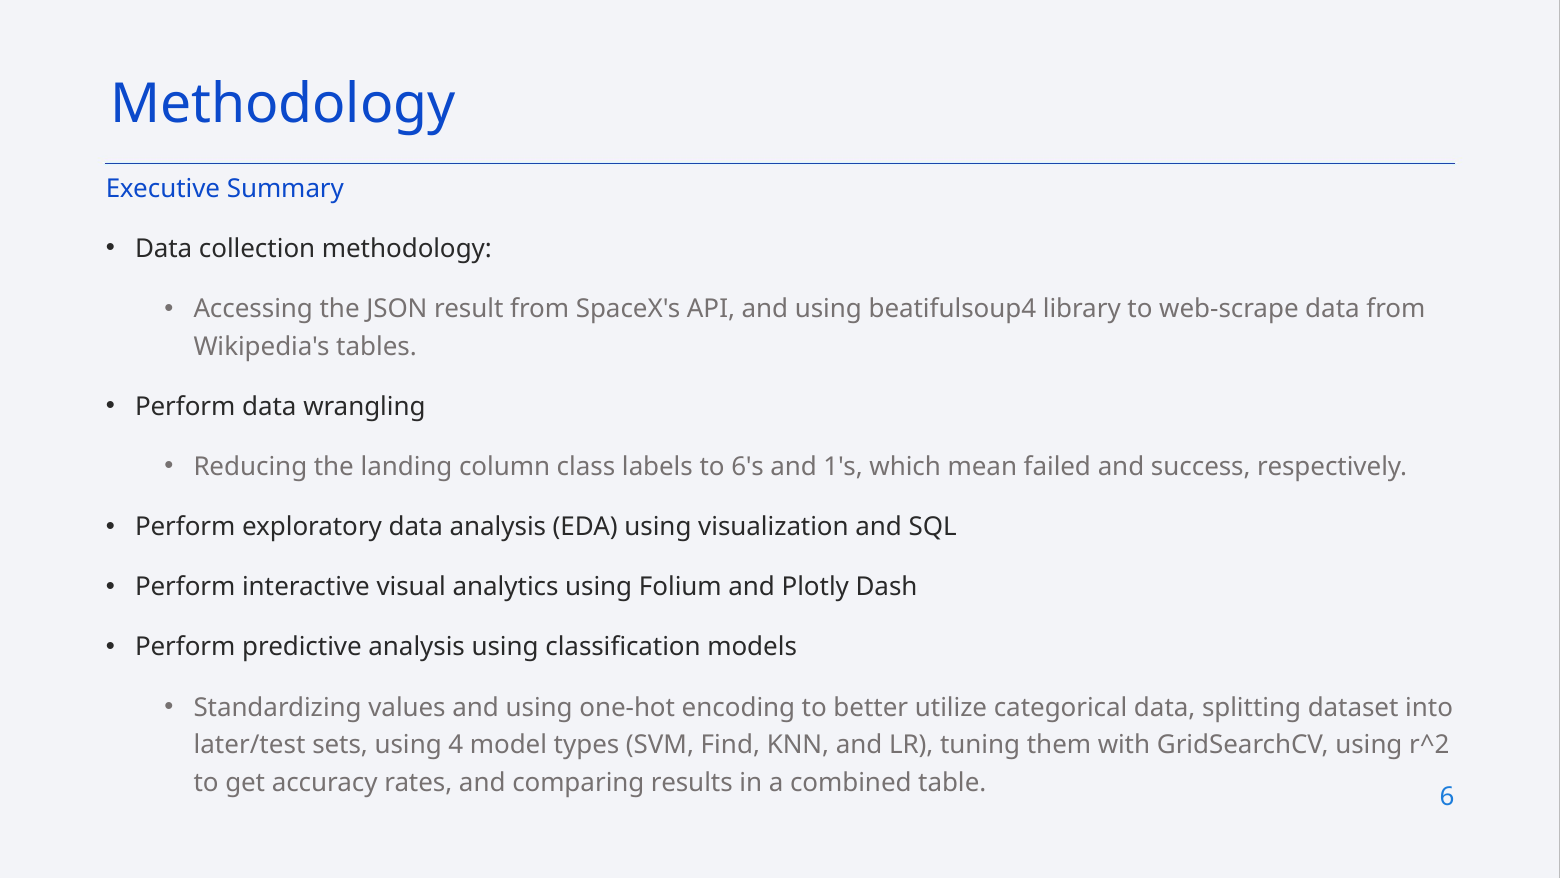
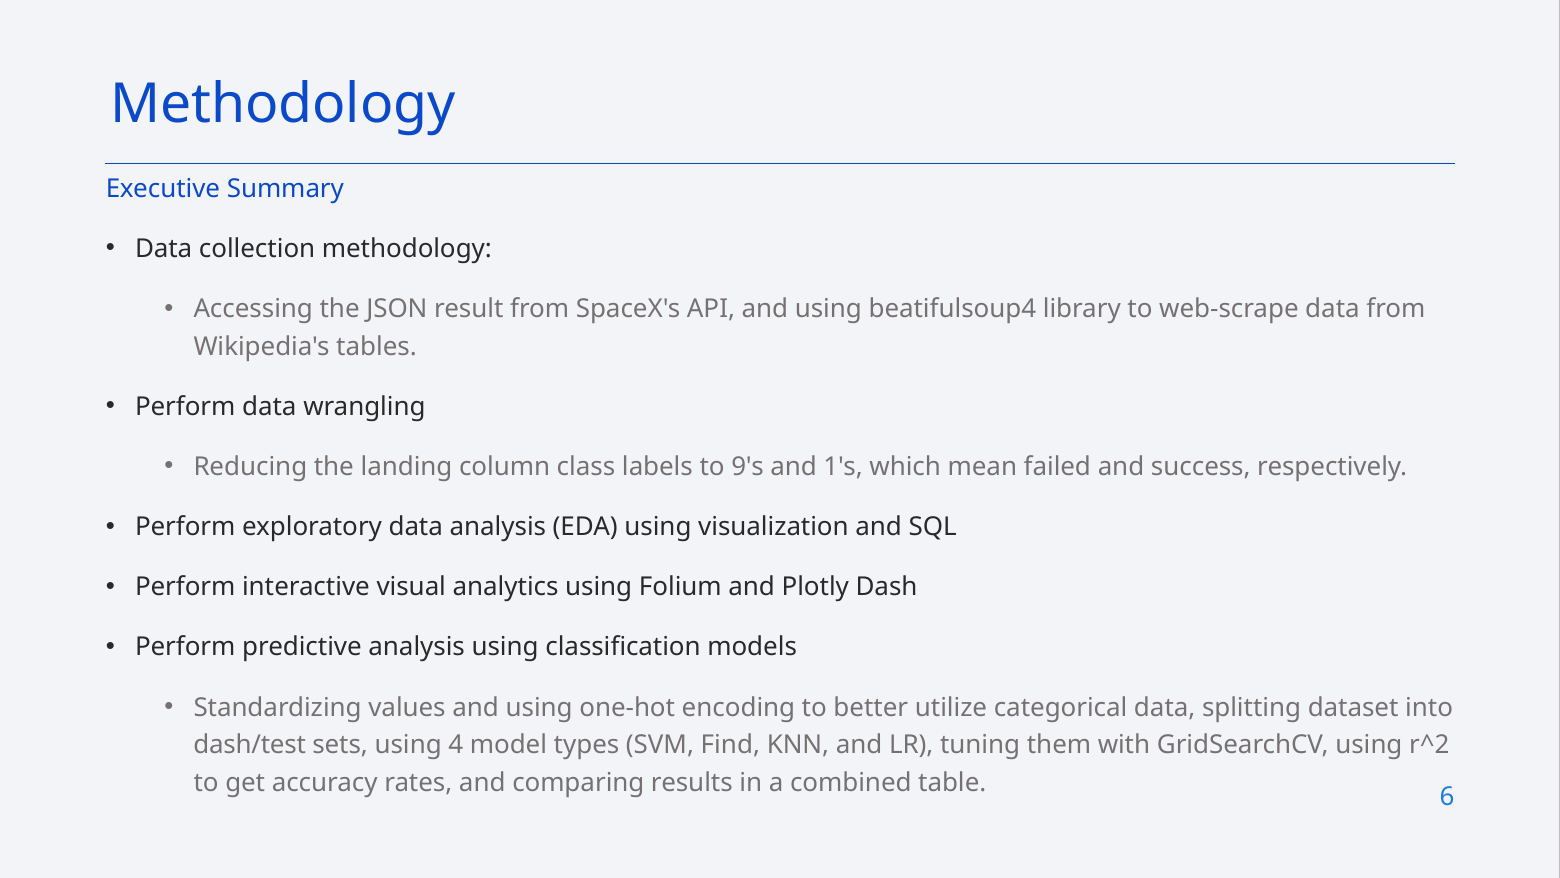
6's: 6's -> 9's (748, 467)
later/test: later/test -> dash/test (250, 745)
